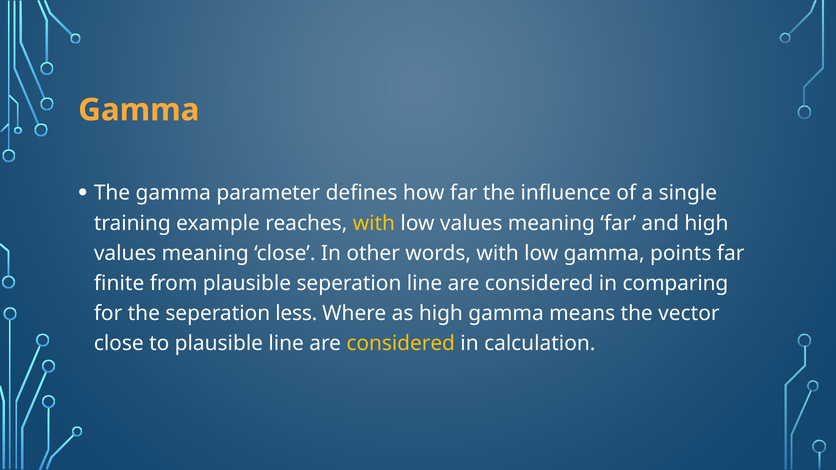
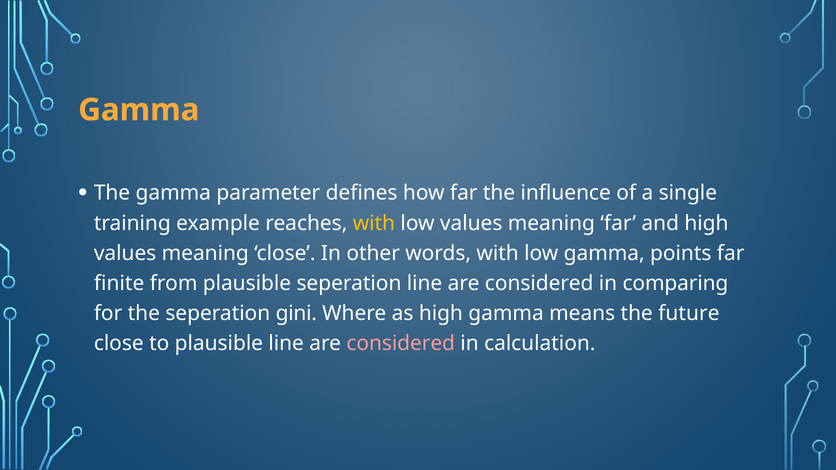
less: less -> gini (296, 314)
vector: vector -> future (689, 314)
considered colour: yellow -> pink (401, 344)
